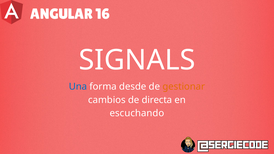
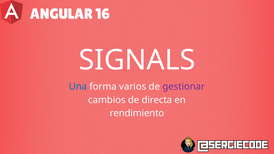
desde: desde -> varios (133, 87)
gestionar colour: orange -> purple (184, 87)
escuchando: escuchando -> rendimiento (137, 113)
